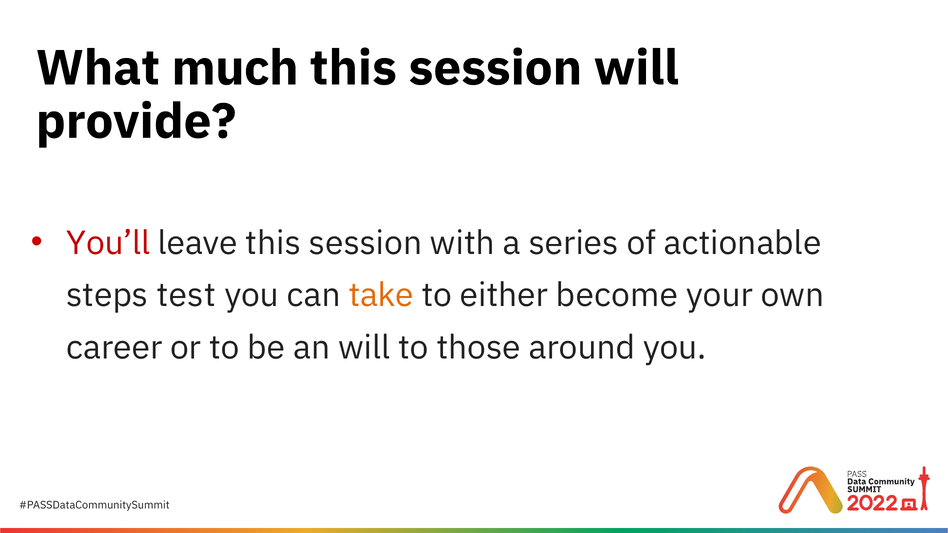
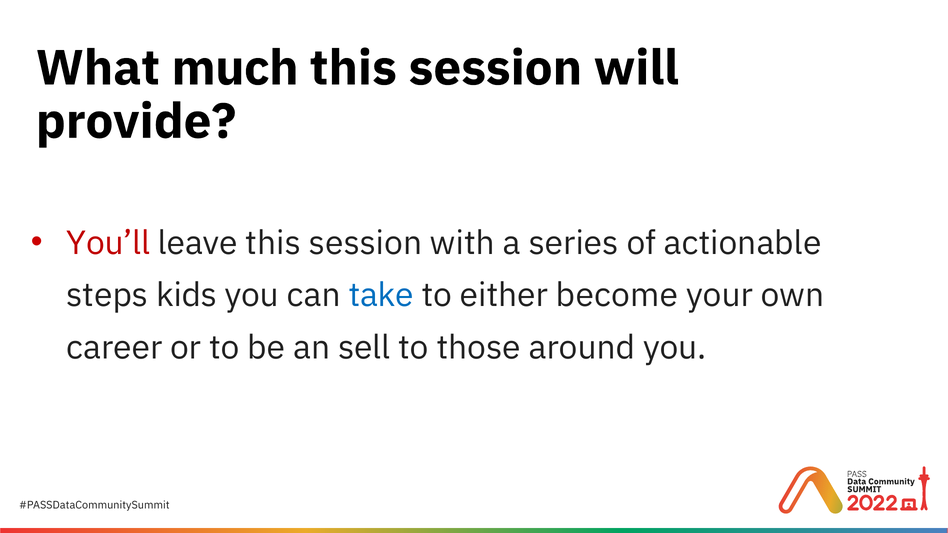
test: test -> kids (187, 296)
take colour: orange -> blue (381, 296)
an will: will -> sell (364, 348)
